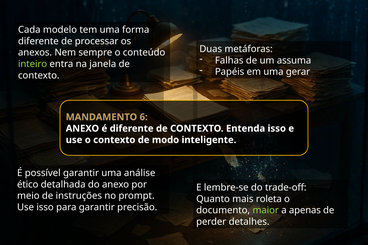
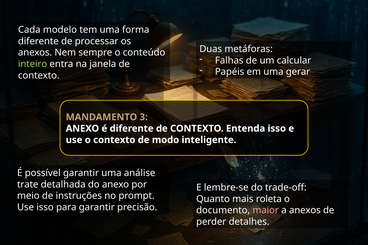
assuma: assuma -> calcular (294, 61)
6: 6 -> 3 (144, 117)
ético: ético -> trate (28, 185)
maior colour: light green -> pink (266, 211)
a apenas: apenas -> anexos (305, 211)
